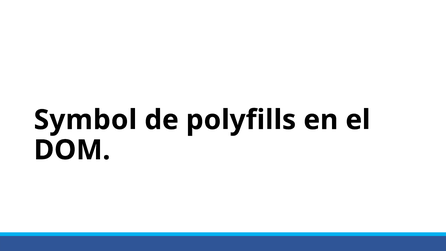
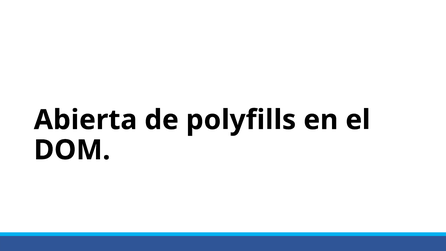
Symbol: Symbol -> Abierta (85, 120)
